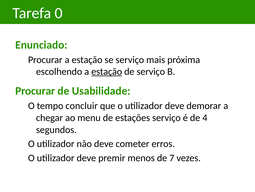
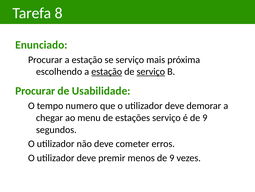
0: 0 -> 8 (59, 13)
serviço underline: none -> present (151, 71)
concluir: concluir -> numero (82, 105)
é de 4: 4 -> 9 (205, 117)
menos de 7: 7 -> 9 (172, 157)
